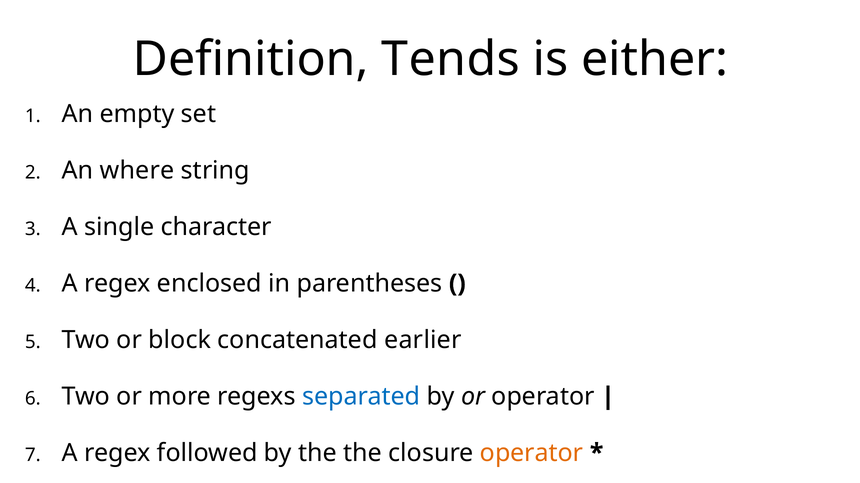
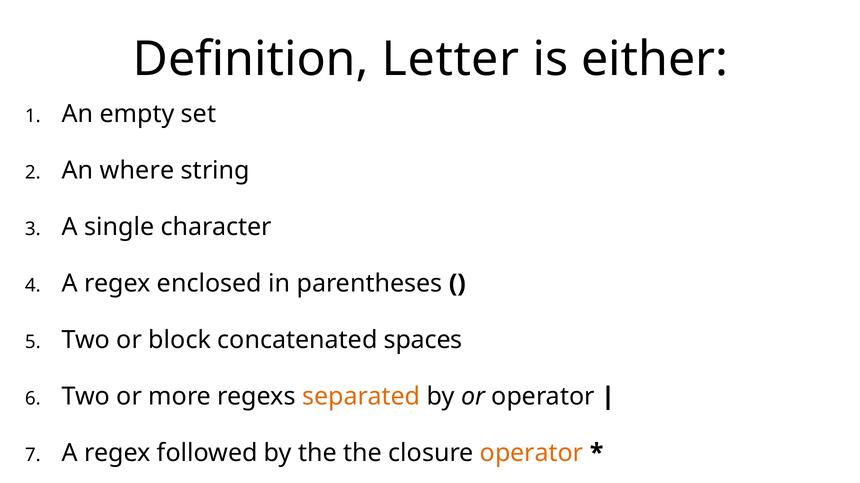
Tends: Tends -> Letter (451, 59)
earlier: earlier -> spaces (423, 340)
separated colour: blue -> orange (361, 397)
